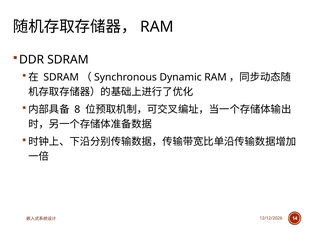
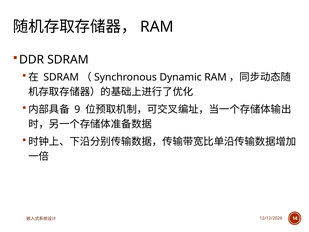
8: 8 -> 9 (77, 109)
